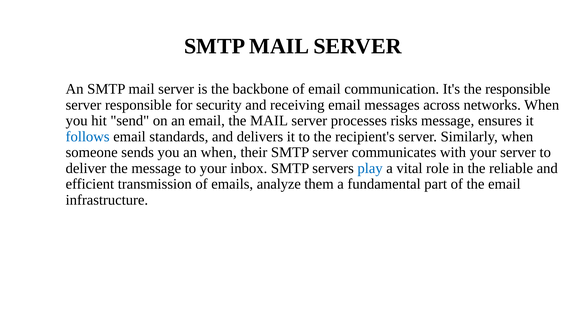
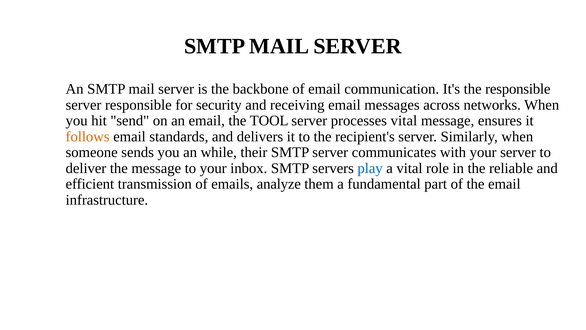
the MAIL: MAIL -> TOOL (269, 121)
processes risks: risks -> vital (404, 121)
follows colour: blue -> orange (88, 136)
an when: when -> while (219, 152)
